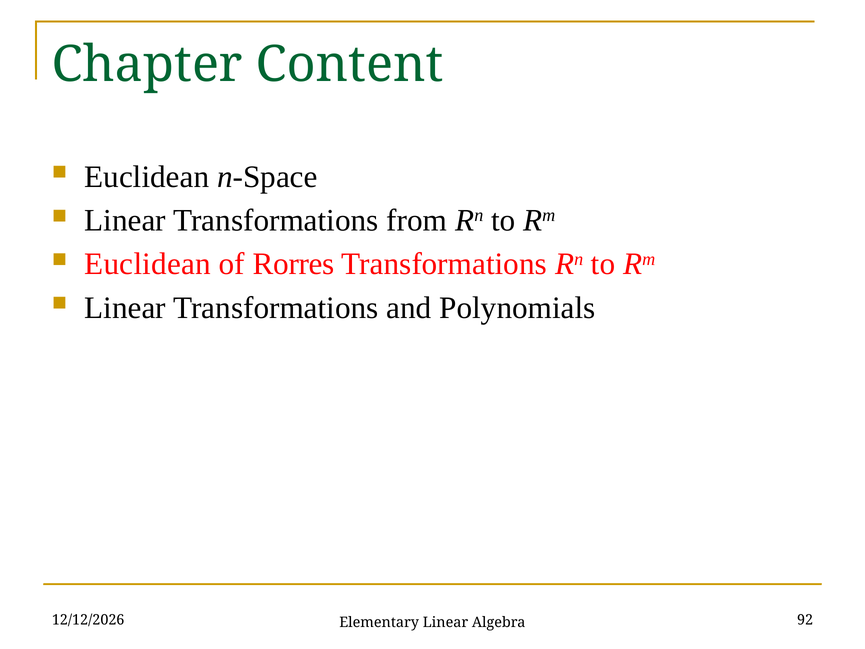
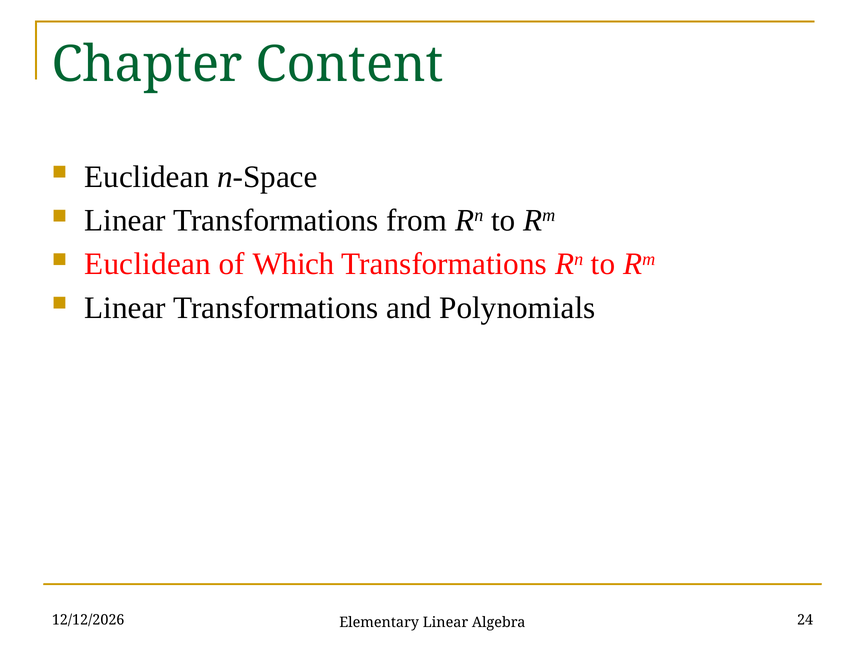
Rorres: Rorres -> Which (294, 264)
92: 92 -> 24 (805, 620)
